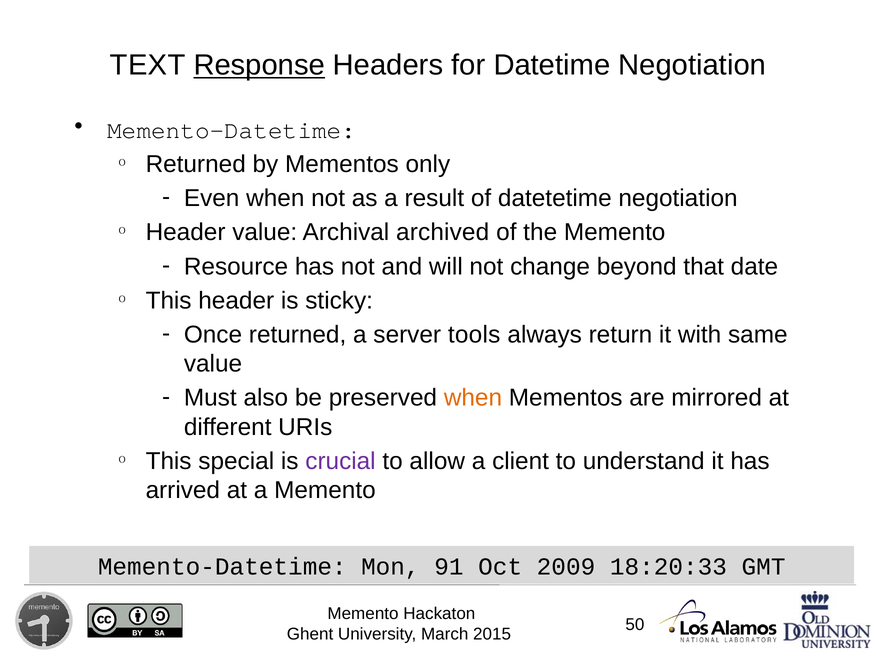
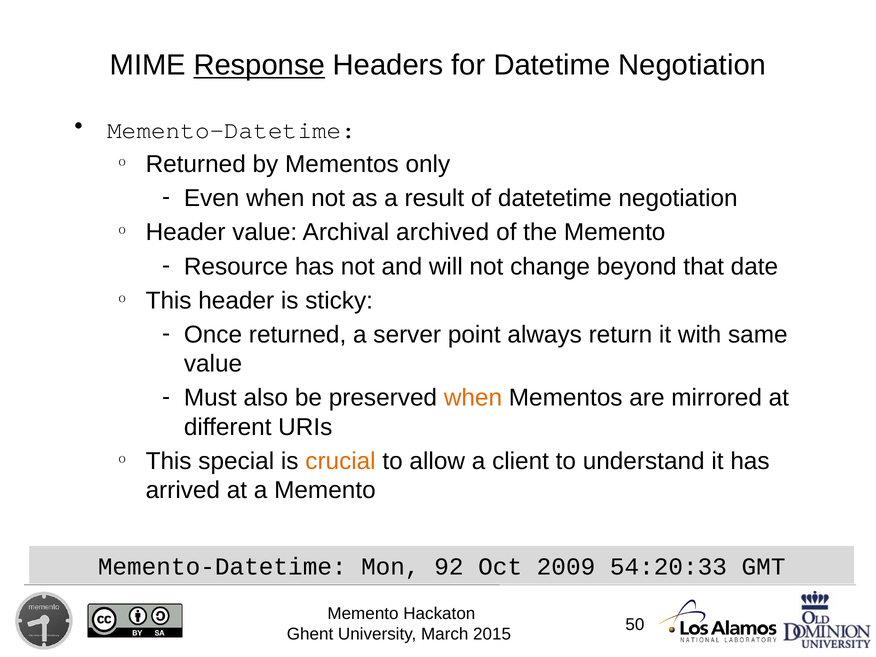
TEXT: TEXT -> MIME (148, 65)
tools: tools -> point (474, 335)
crucial colour: purple -> orange (340, 461)
91: 91 -> 92 (449, 567)
18:20:33: 18:20:33 -> 54:20:33 (668, 567)
